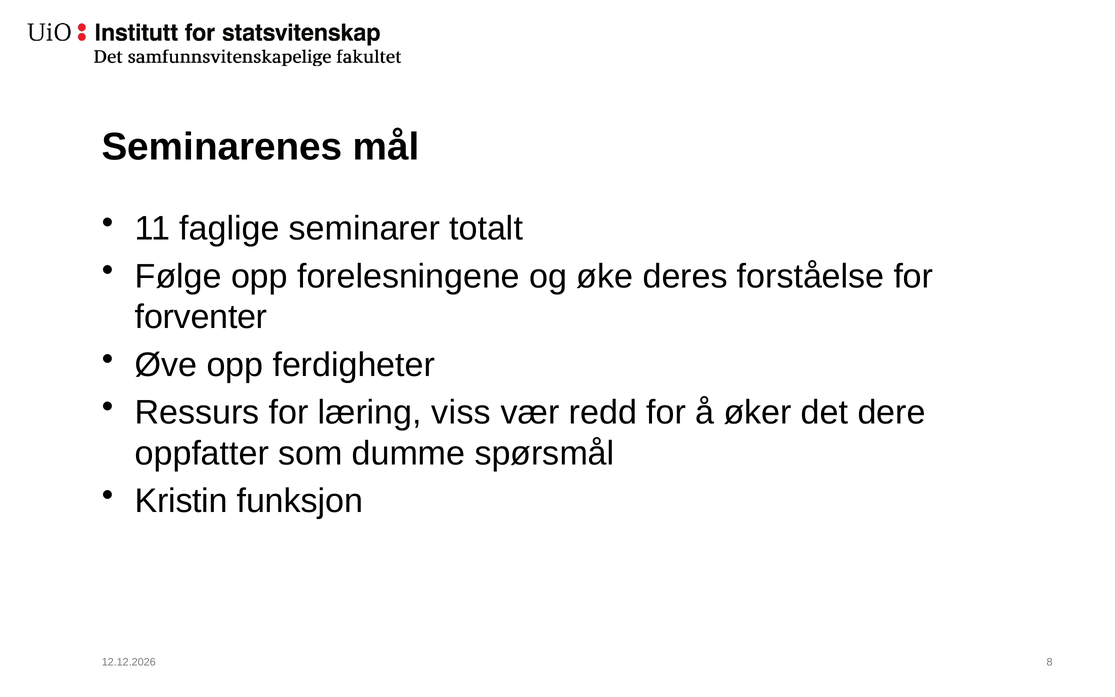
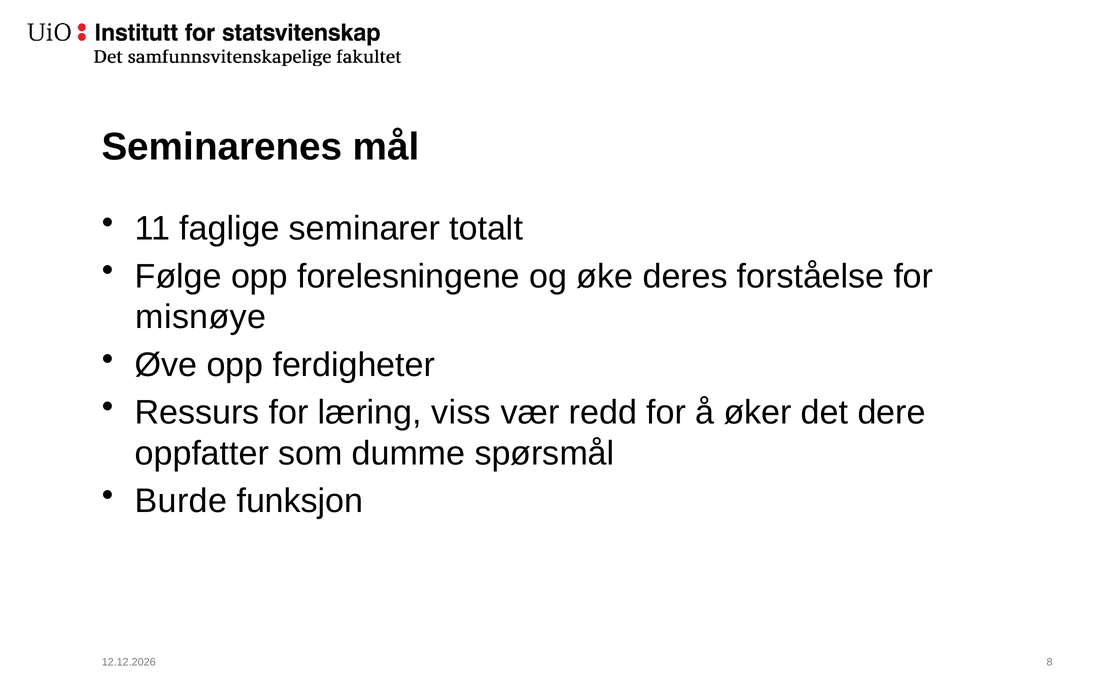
forventer: forventer -> misnøye (201, 317)
Kristin: Kristin -> Burde (181, 501)
